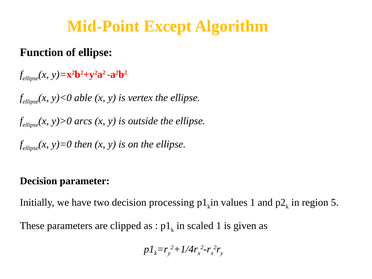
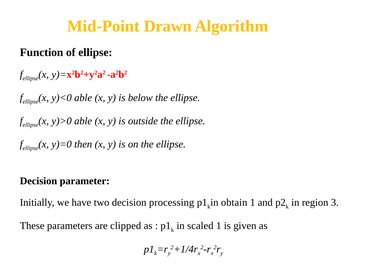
Except: Except -> Drawn (168, 26)
vertex: vertex -> below (140, 98)
y)>0 arcs: arcs -> able (83, 121)
values: values -> obtain (234, 203)
5: 5 -> 3 (335, 203)
